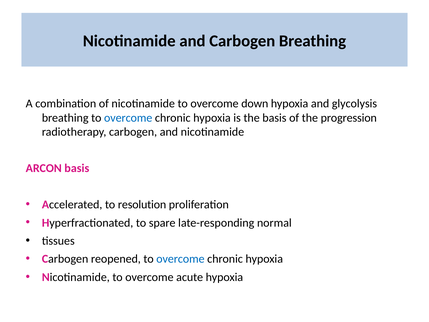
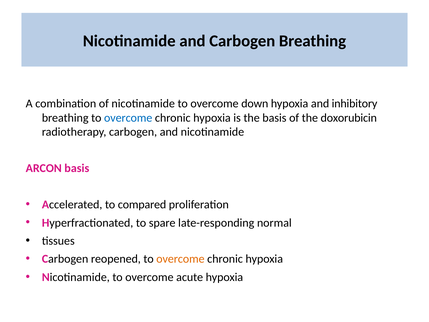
glycolysis: glycolysis -> inhibitory (355, 103)
progression: progression -> doxorubicin (349, 118)
resolution: resolution -> compared (142, 204)
overcome colour: blue -> orange (180, 259)
